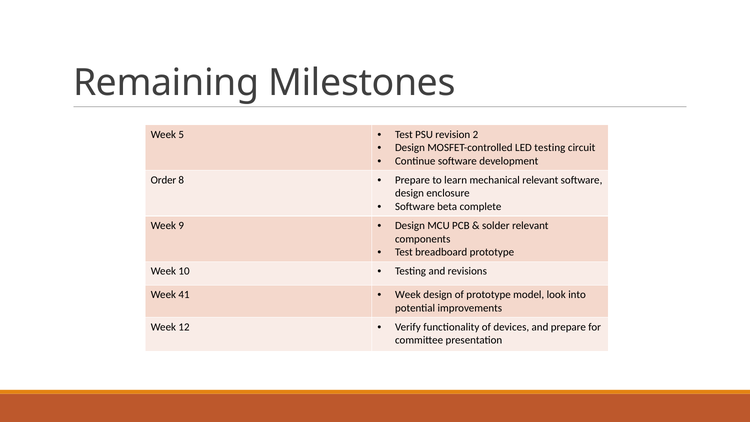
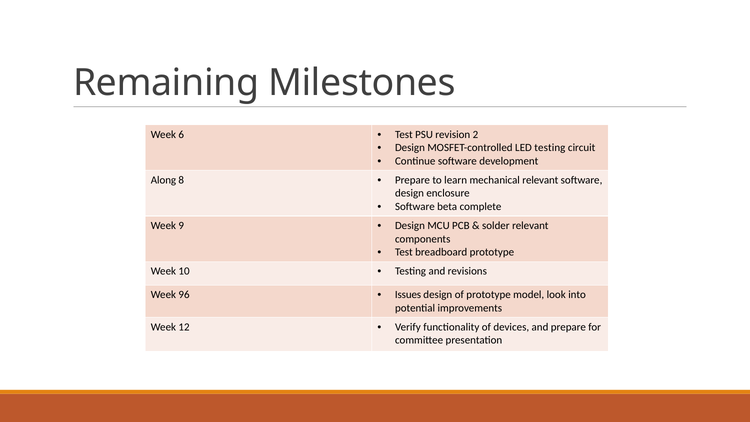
5: 5 -> 6 (181, 134)
Order: Order -> Along (163, 180)
41: 41 -> 96 (184, 295)
Week: Week -> Issues (408, 295)
